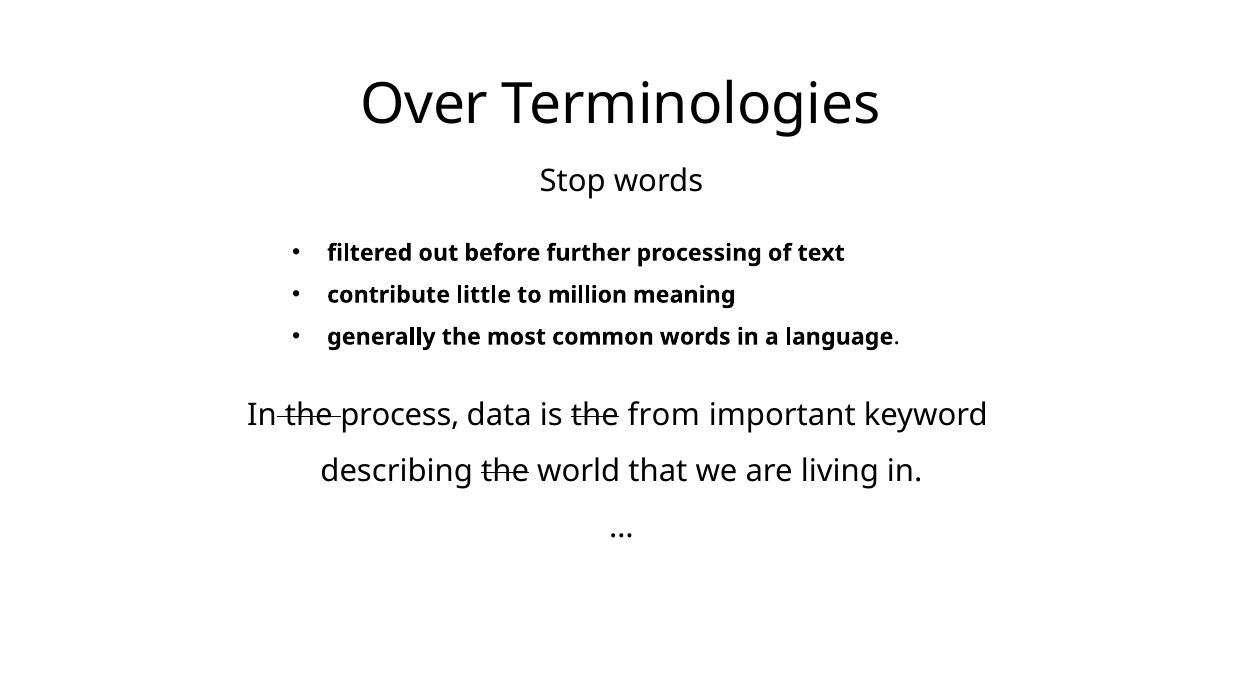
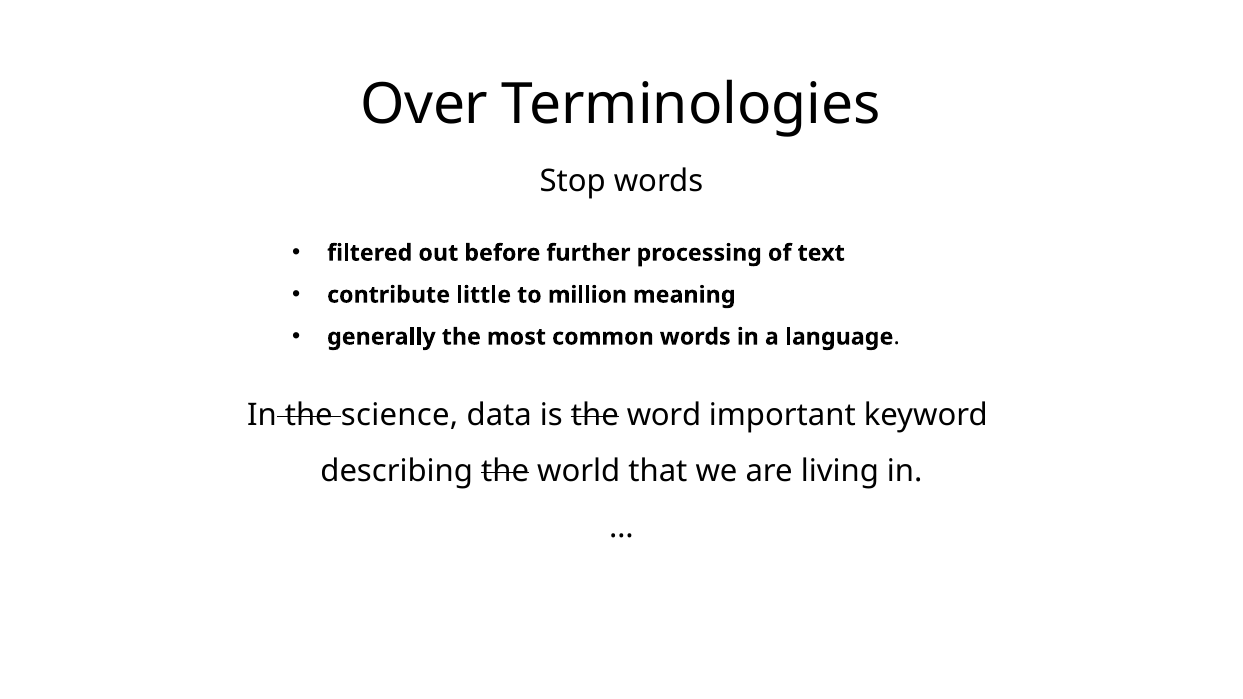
process: process -> science (400, 416)
from: from -> word (664, 416)
